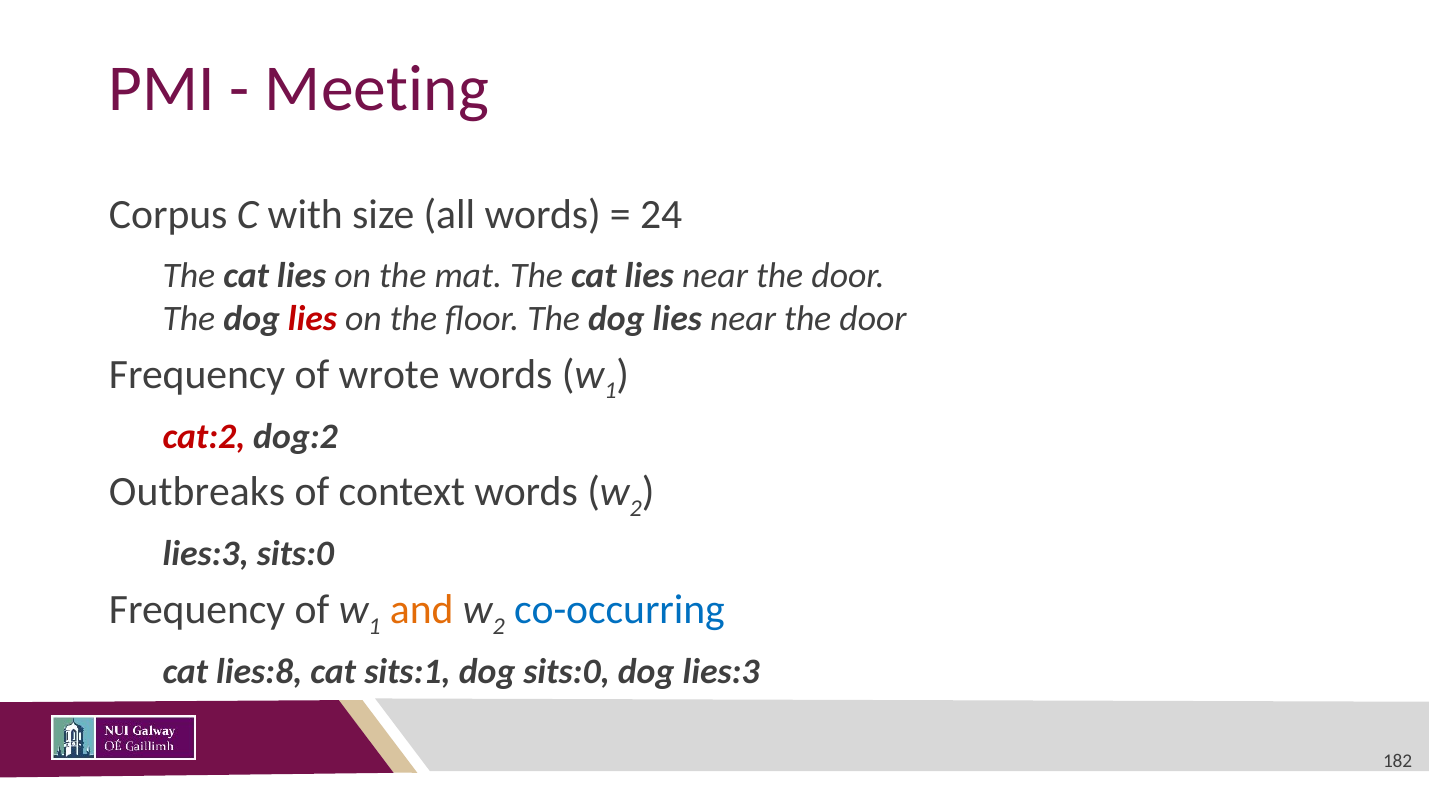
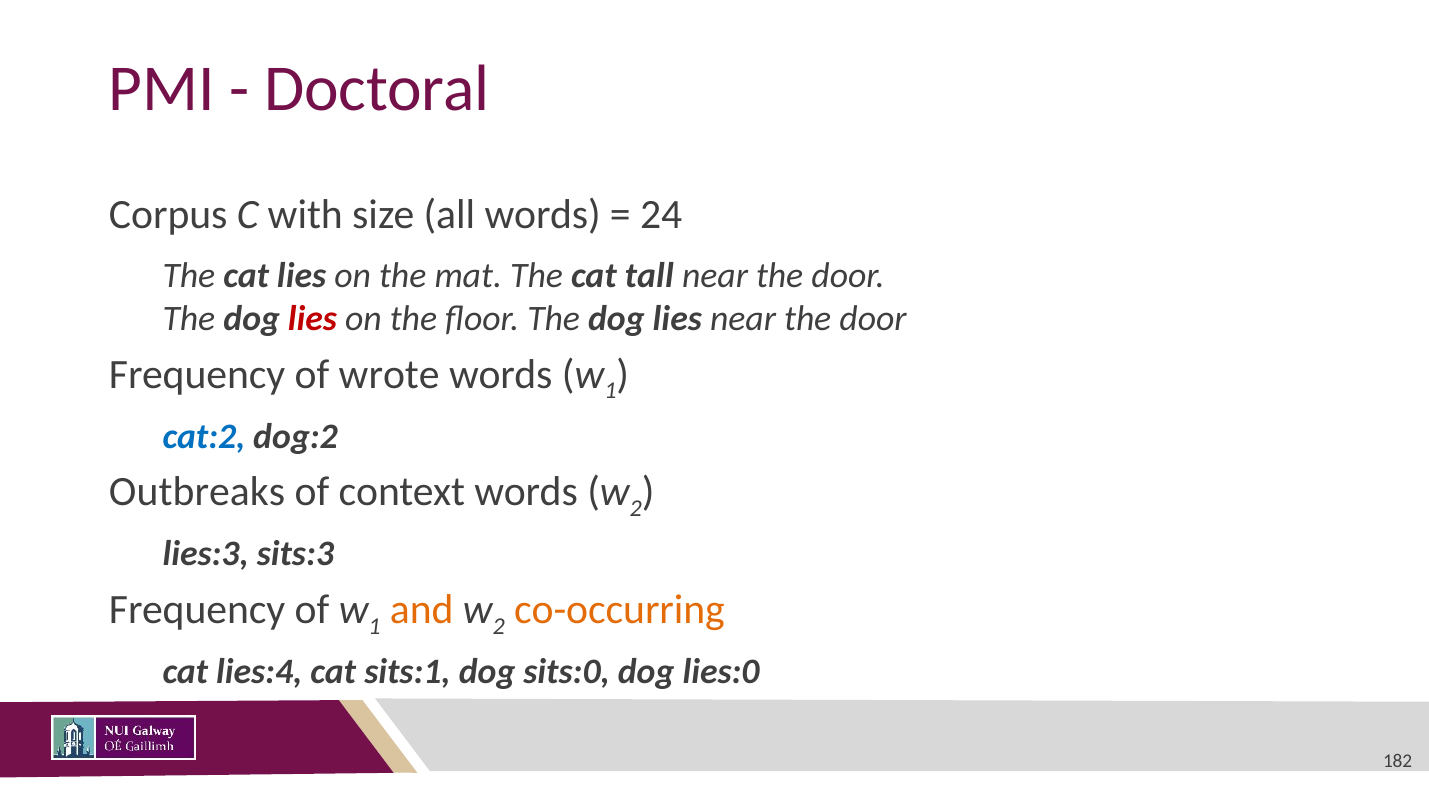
Meeting: Meeting -> Doctoral (377, 88)
mat The cat lies: lies -> tall (649, 276)
cat:2 colour: red -> blue (204, 436)
lies:3 sits:0: sits:0 -> sits:3 (295, 554)
co-occurring colour: blue -> orange (619, 610)
lies:8: lies:8 -> lies:4 (259, 672)
dog lies:3: lies:3 -> lies:0 (721, 672)
